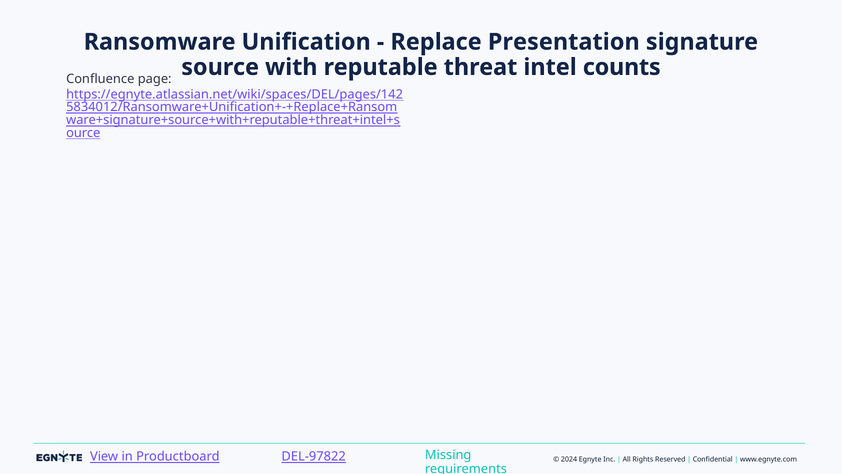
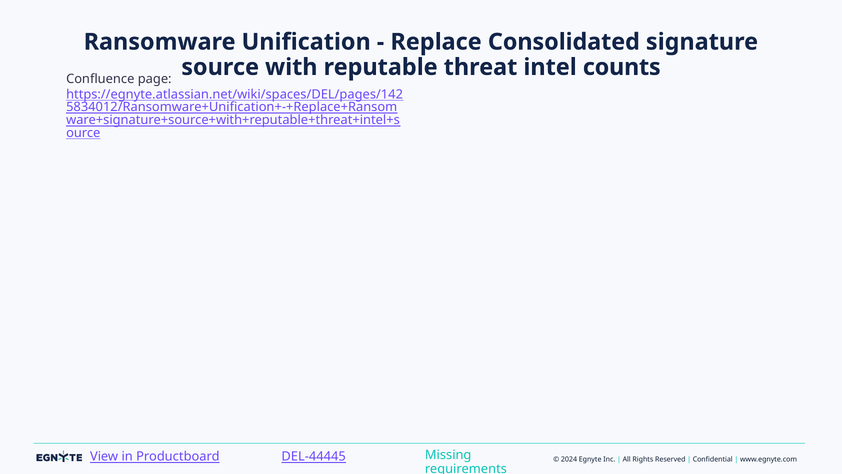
Presentation: Presentation -> Consolidated (564, 42)
DEL-97822: DEL-97822 -> DEL-44445 (314, 456)
